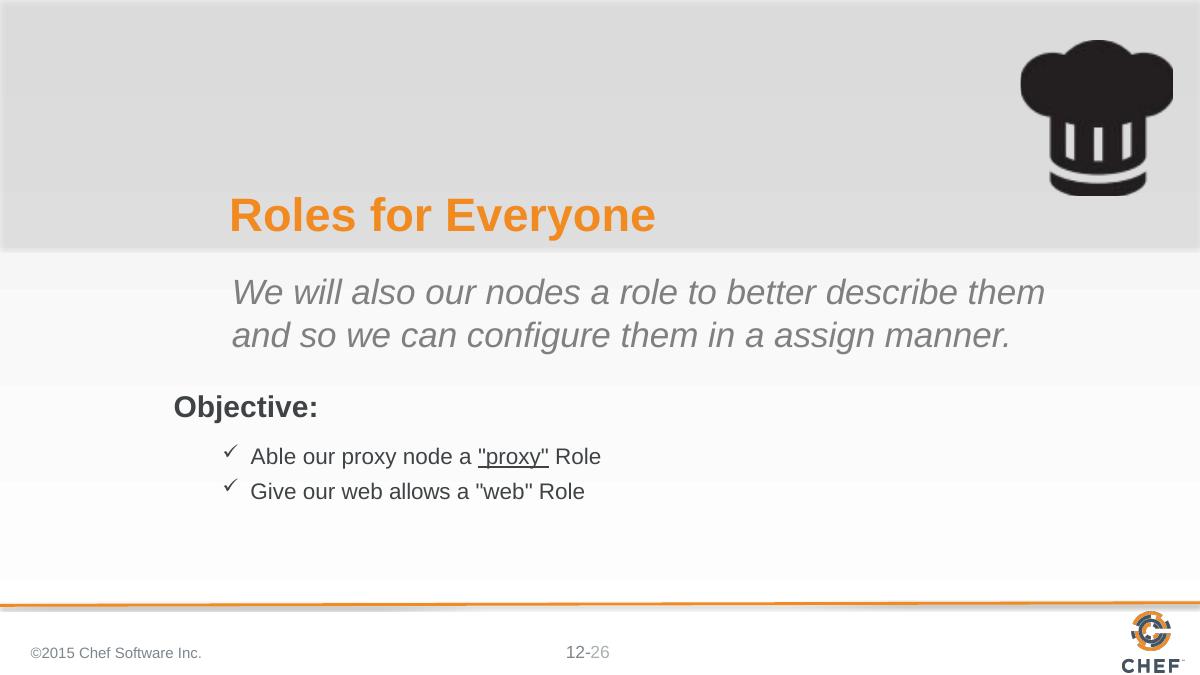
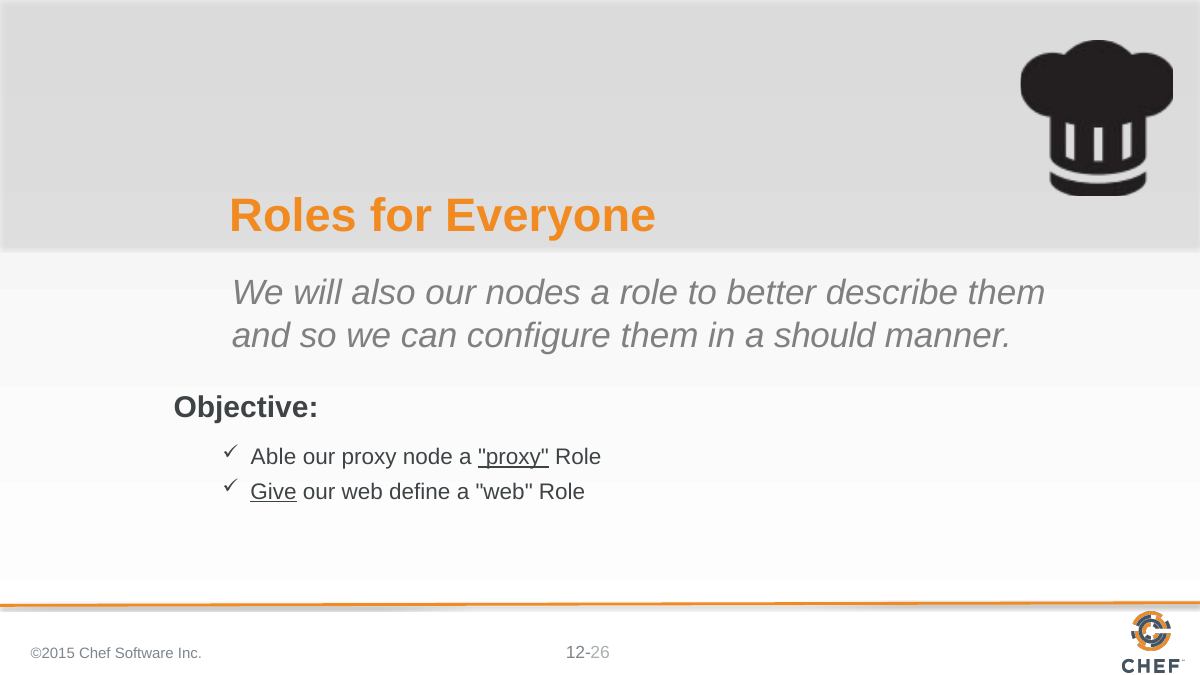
assign: assign -> should (825, 335)
Give underline: none -> present (274, 492)
allows: allows -> define (420, 492)
